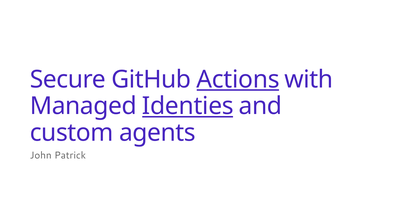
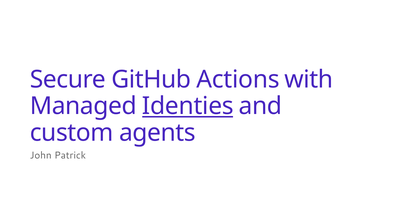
Actions underline: present -> none (238, 79)
